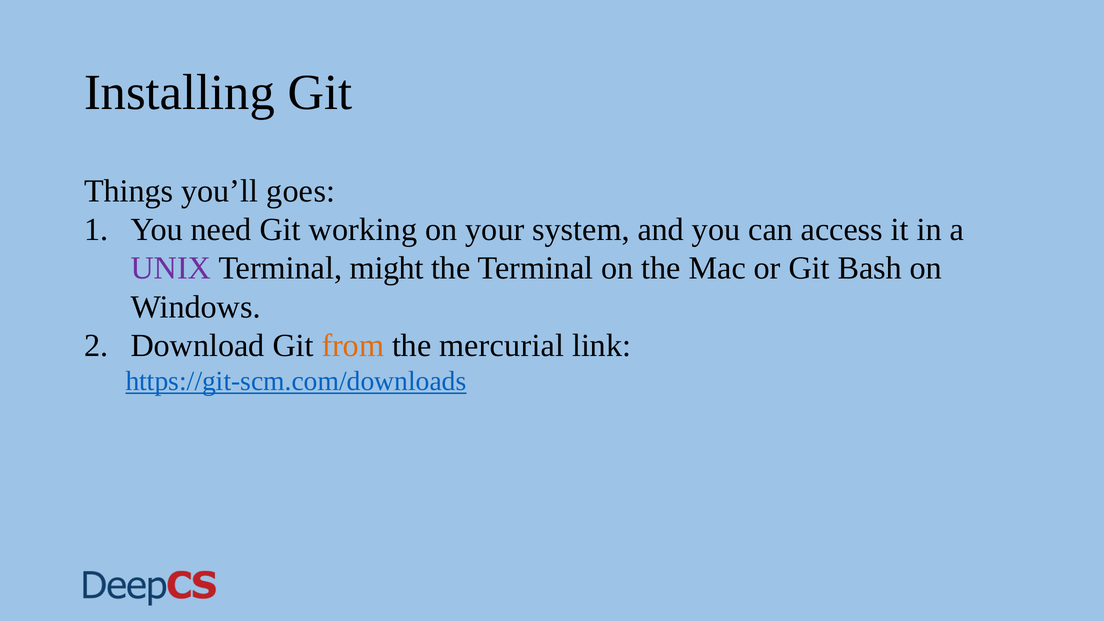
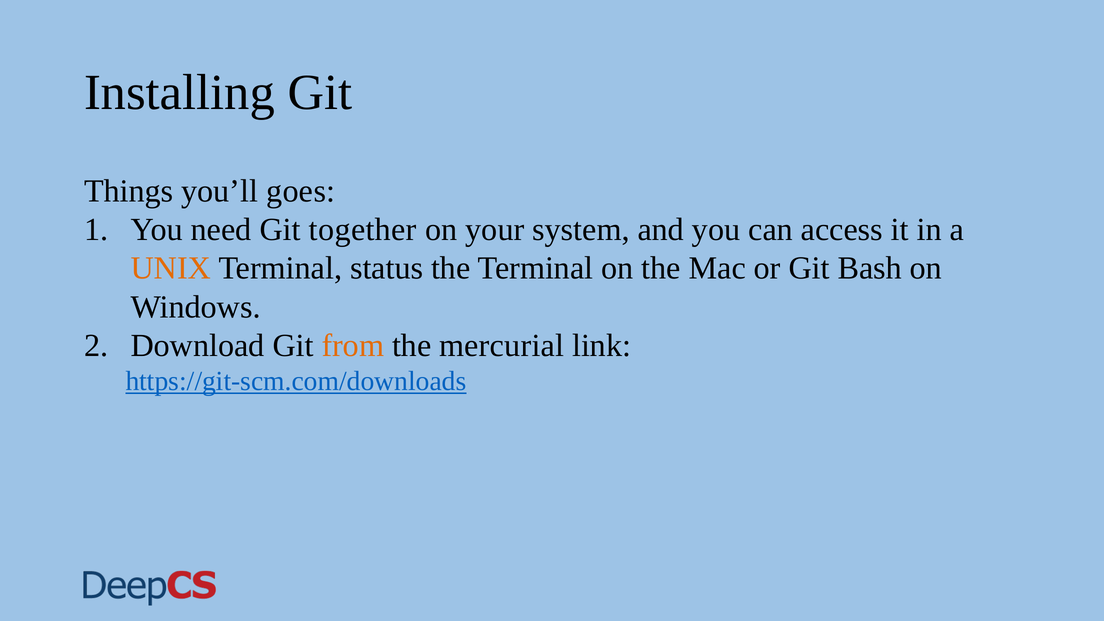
working: working -> together (363, 230)
UNIX colour: purple -> orange (171, 268)
might: might -> status (387, 268)
